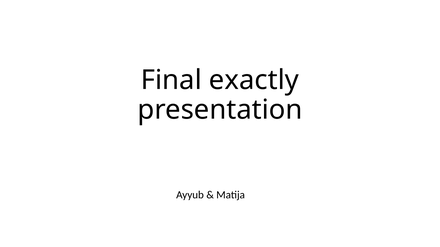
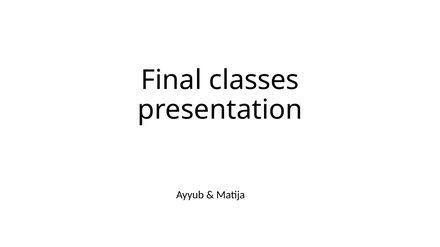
exactly: exactly -> classes (254, 80)
